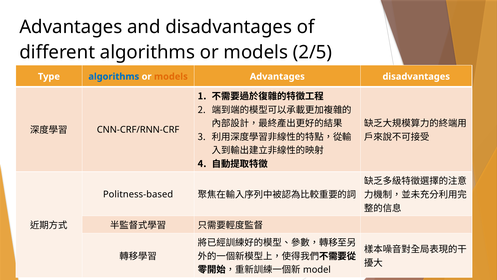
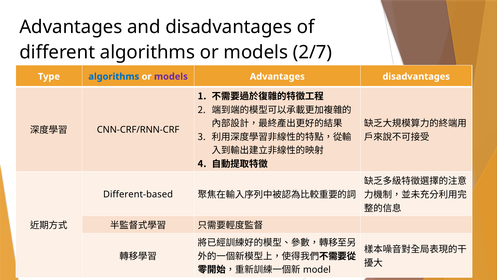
2/5: 2/5 -> 2/7 (313, 52)
models colour: orange -> purple (171, 76)
Politness-based: Politness-based -> Different-based (138, 194)
